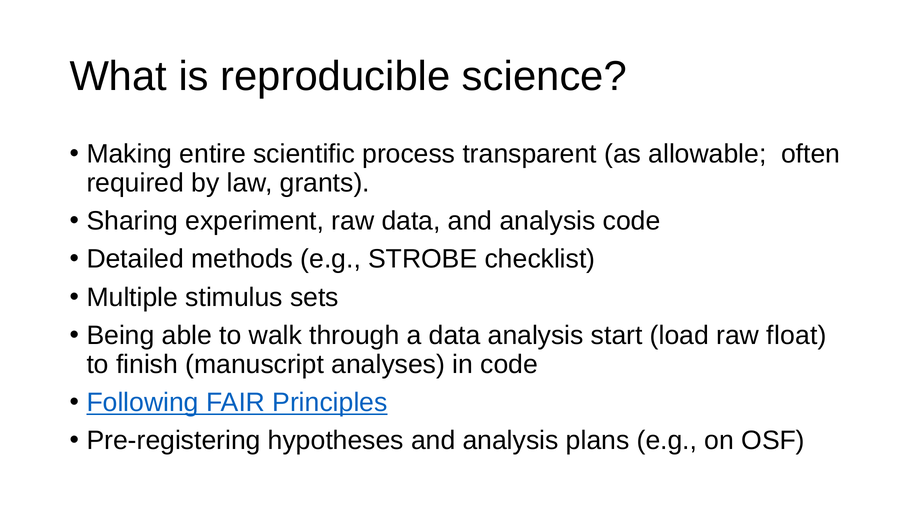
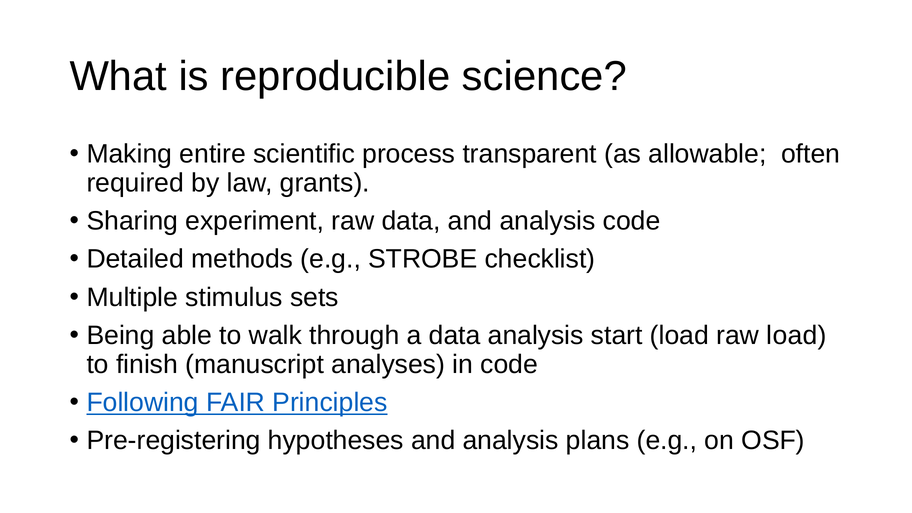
raw float: float -> load (797, 336)
